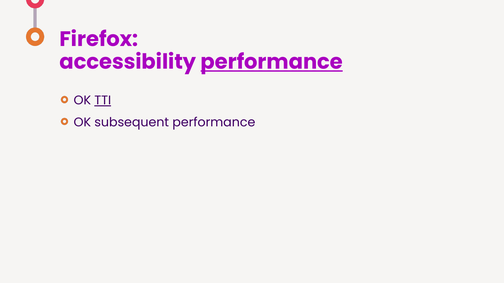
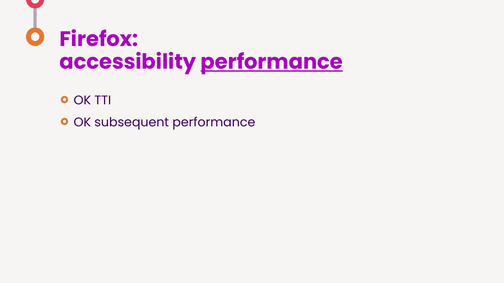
TTI underline: present -> none (103, 101)
